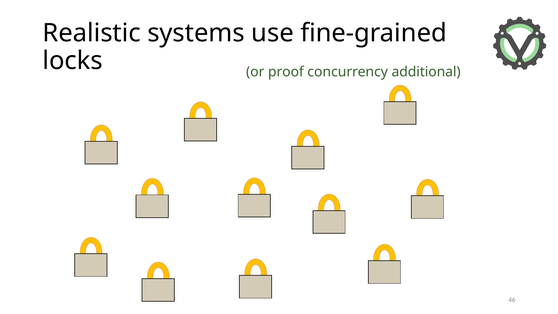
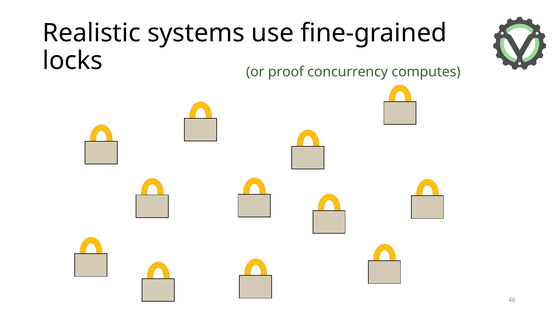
additional: additional -> computes (426, 72)
